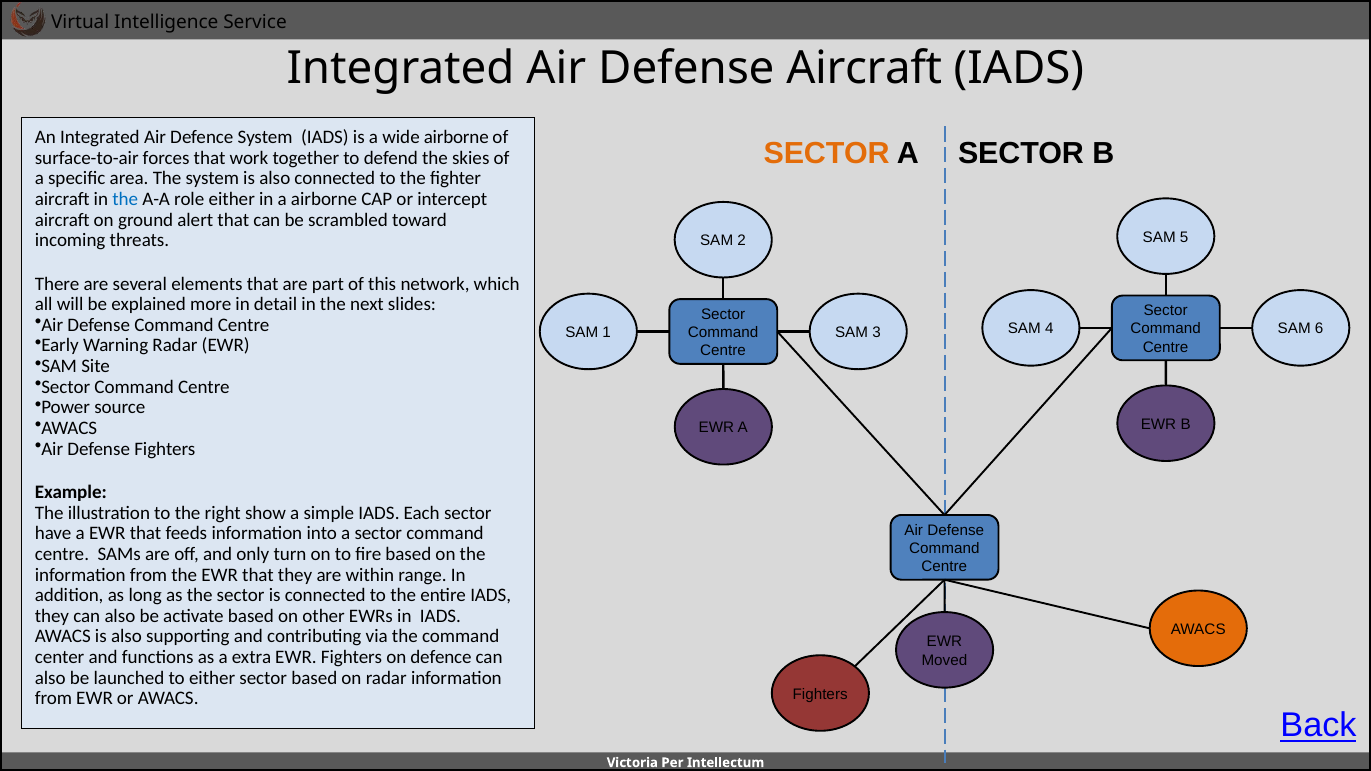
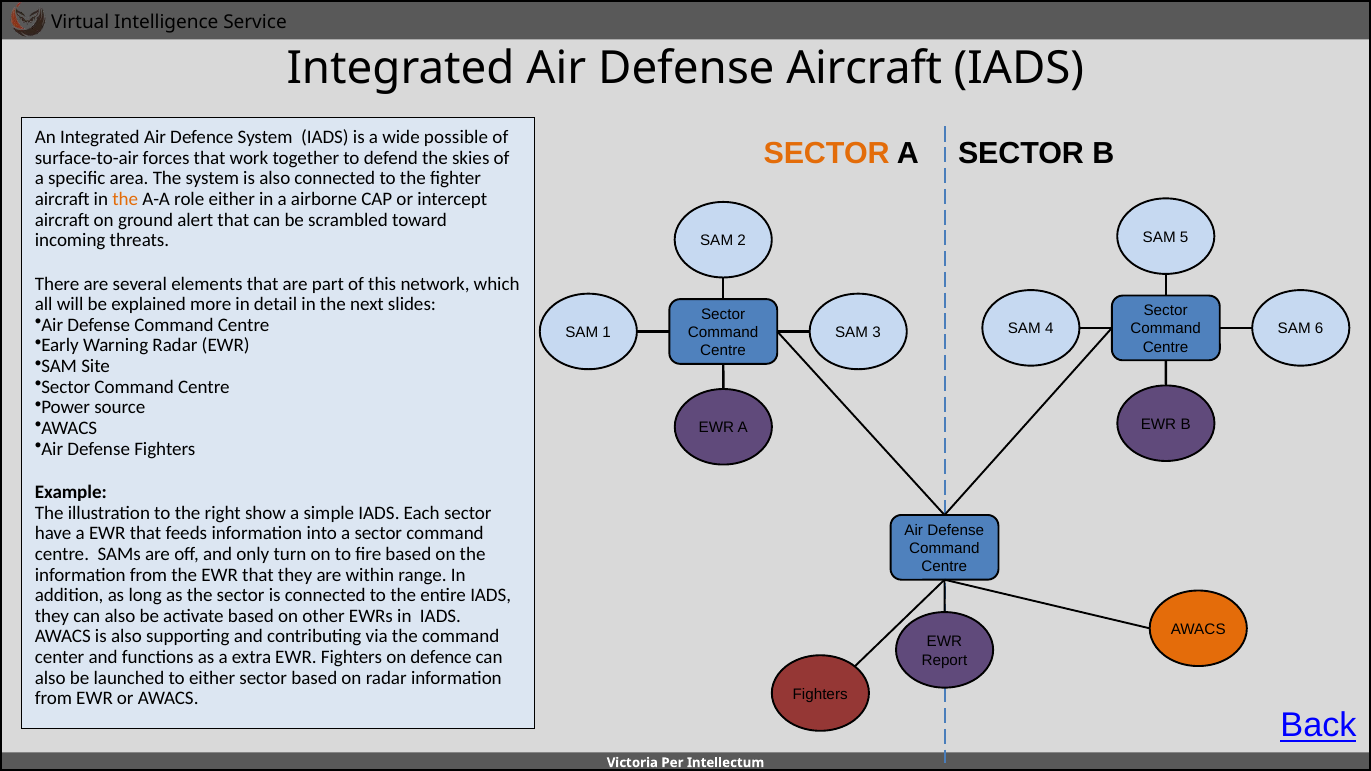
wide airborne: airborne -> possible (456, 137)
the colour: blue -> orange (125, 199)
Moved: Moved -> Report (944, 660)
